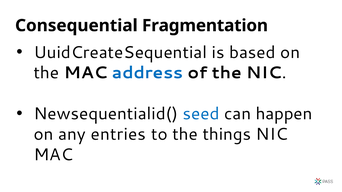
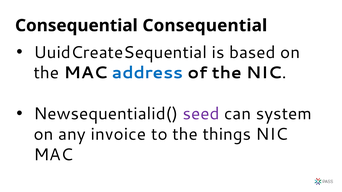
Consequential Fragmentation: Fragmentation -> Consequential (205, 26)
seed colour: blue -> purple (201, 114)
happen: happen -> system (284, 114)
entries: entries -> invoice (118, 135)
